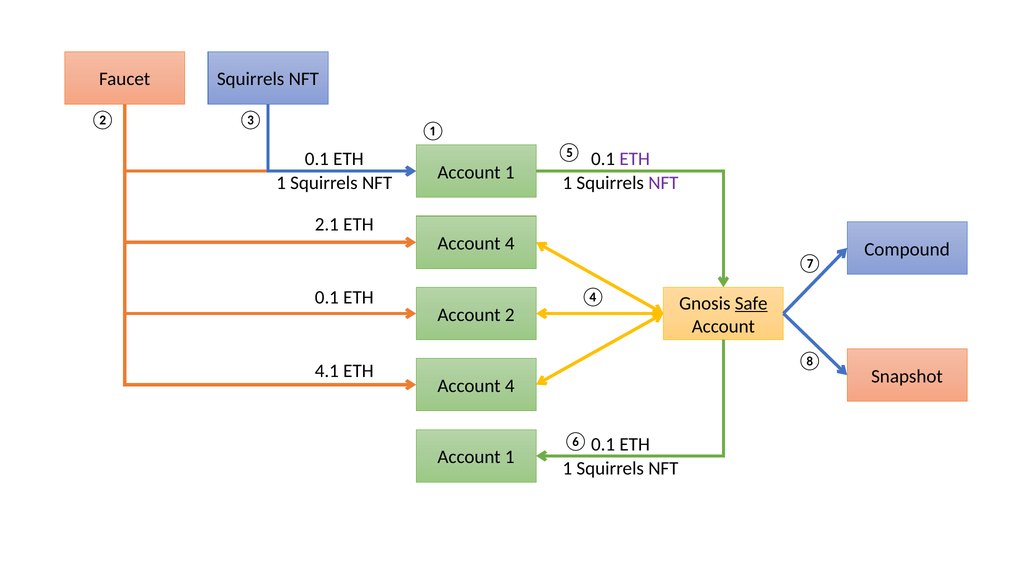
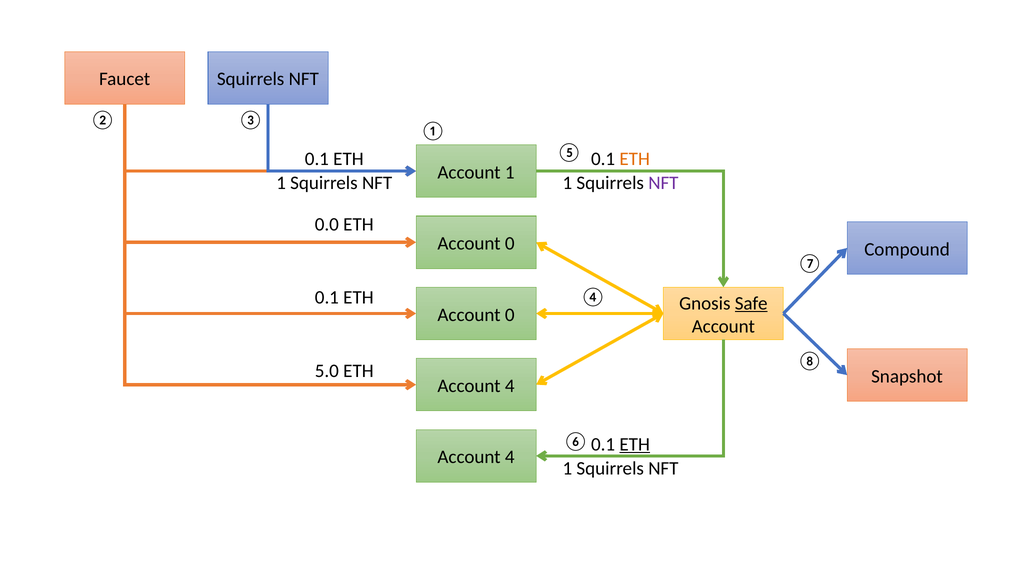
ETH colour: purple -> orange (635, 159)
2.1: 2.1 -> 0.0 (327, 225)
4: 4 -> 0 (510, 244)
2: 2 -> 0 (510, 315)
4.1: 4.1 -> 5.0 (327, 371)
ETH underline: none -> present (635, 444)
1: 1 -> 4 (510, 457)
